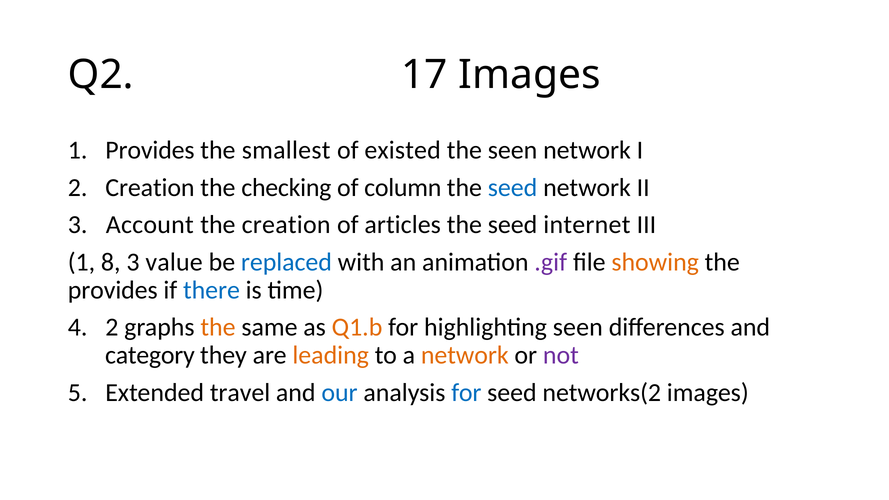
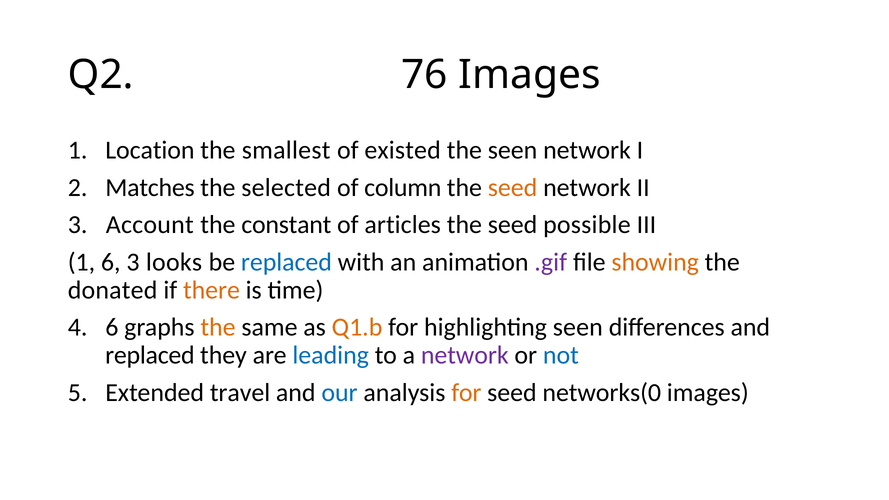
17: 17 -> 76 (424, 75)
1 Provides: Provides -> Location (150, 150)
2 Creation: Creation -> Matches (150, 188)
checking: checking -> selected (286, 188)
seed colour: blue -> orange (513, 188)
the creation: creation -> constant (286, 225)
internet: internet -> possible (587, 225)
1 8: 8 -> 6 (111, 262)
value: value -> looks (174, 262)
provides: provides -> donated (113, 290)
there colour: blue -> orange (211, 290)
4 2: 2 -> 6 (112, 327)
category: category -> replaced (150, 355)
leading colour: orange -> blue (331, 355)
network colour: orange -> purple (465, 355)
not colour: purple -> blue (561, 355)
for colour: blue -> orange (466, 393)
networks(2: networks(2 -> networks(0 (602, 393)
